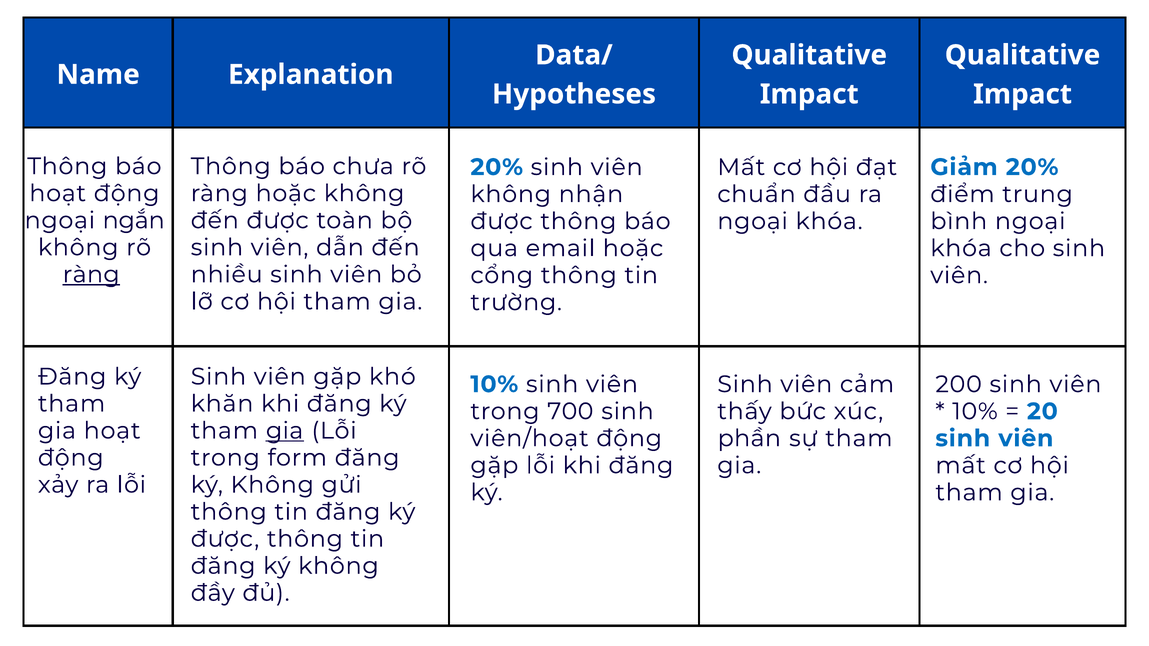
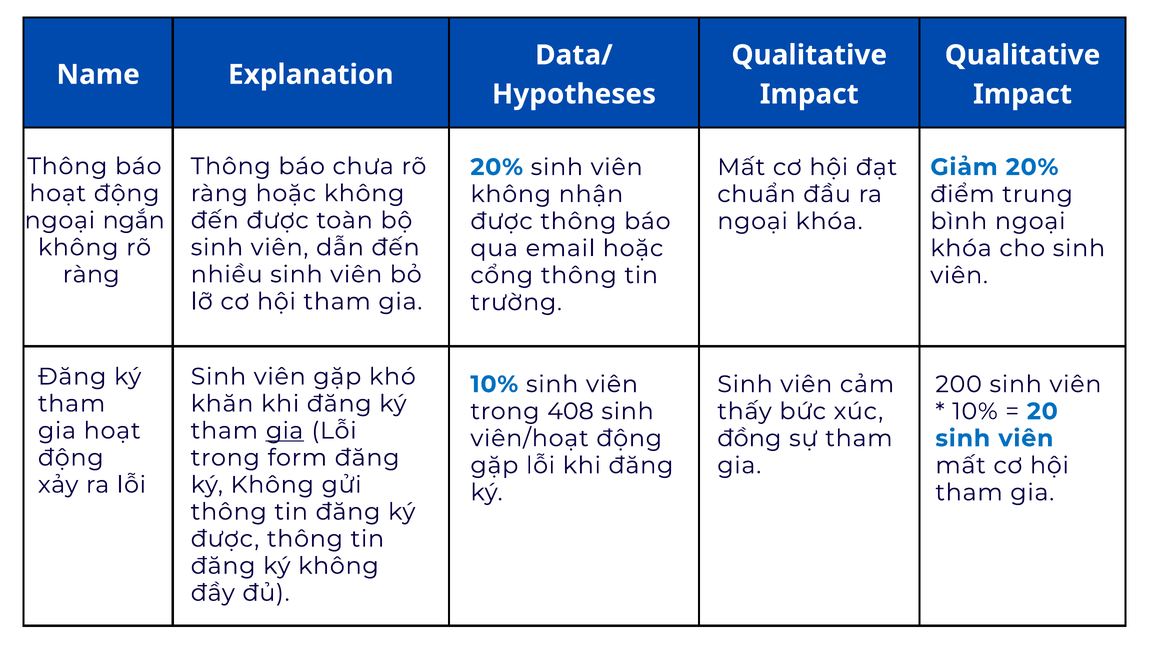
ràng underline: present -> none (91, 275)
700: 700 -> 408 (571, 412)
phần: phần -> đồng (749, 439)
